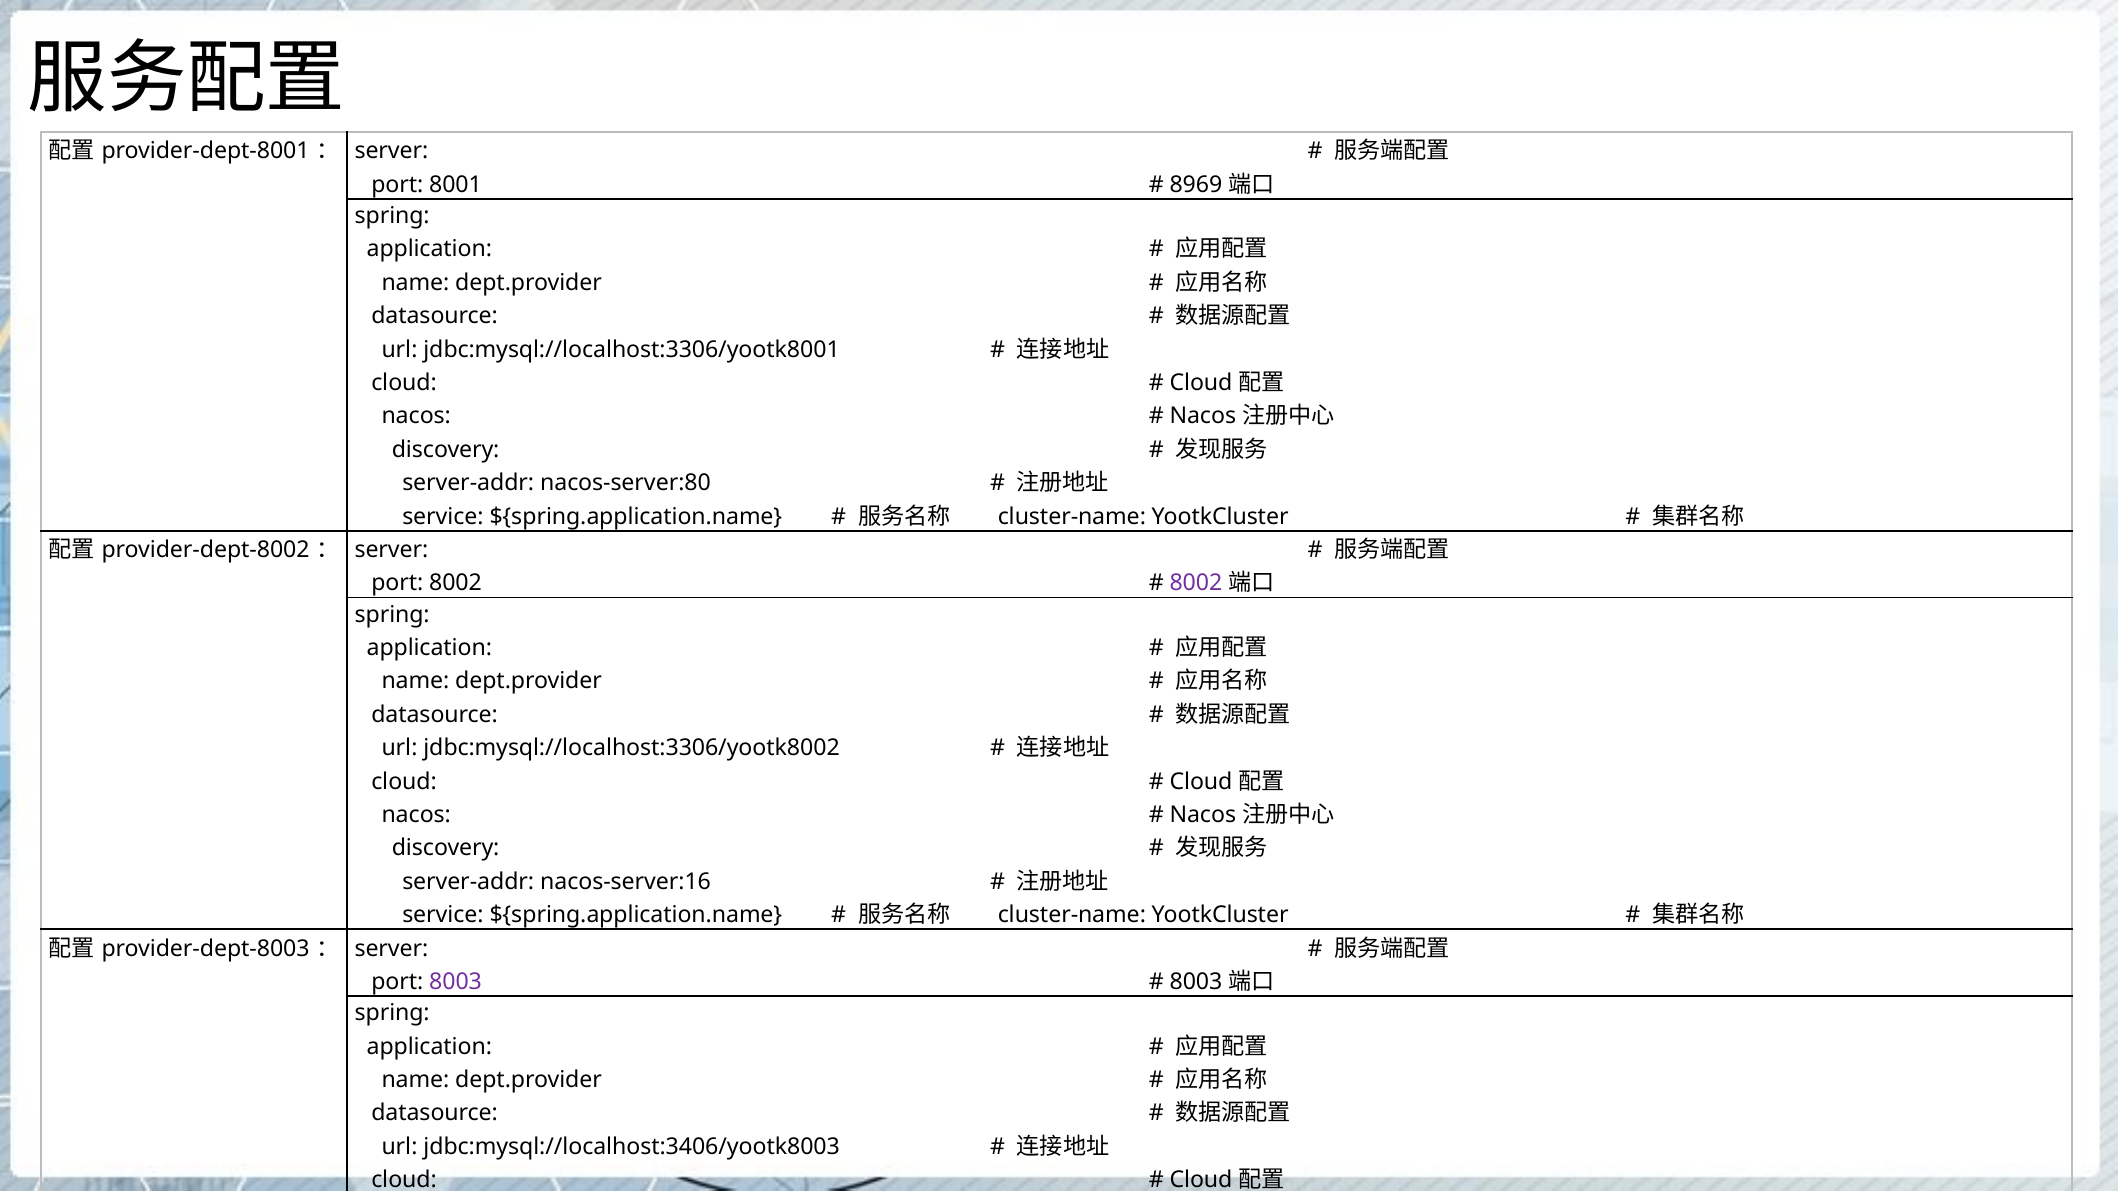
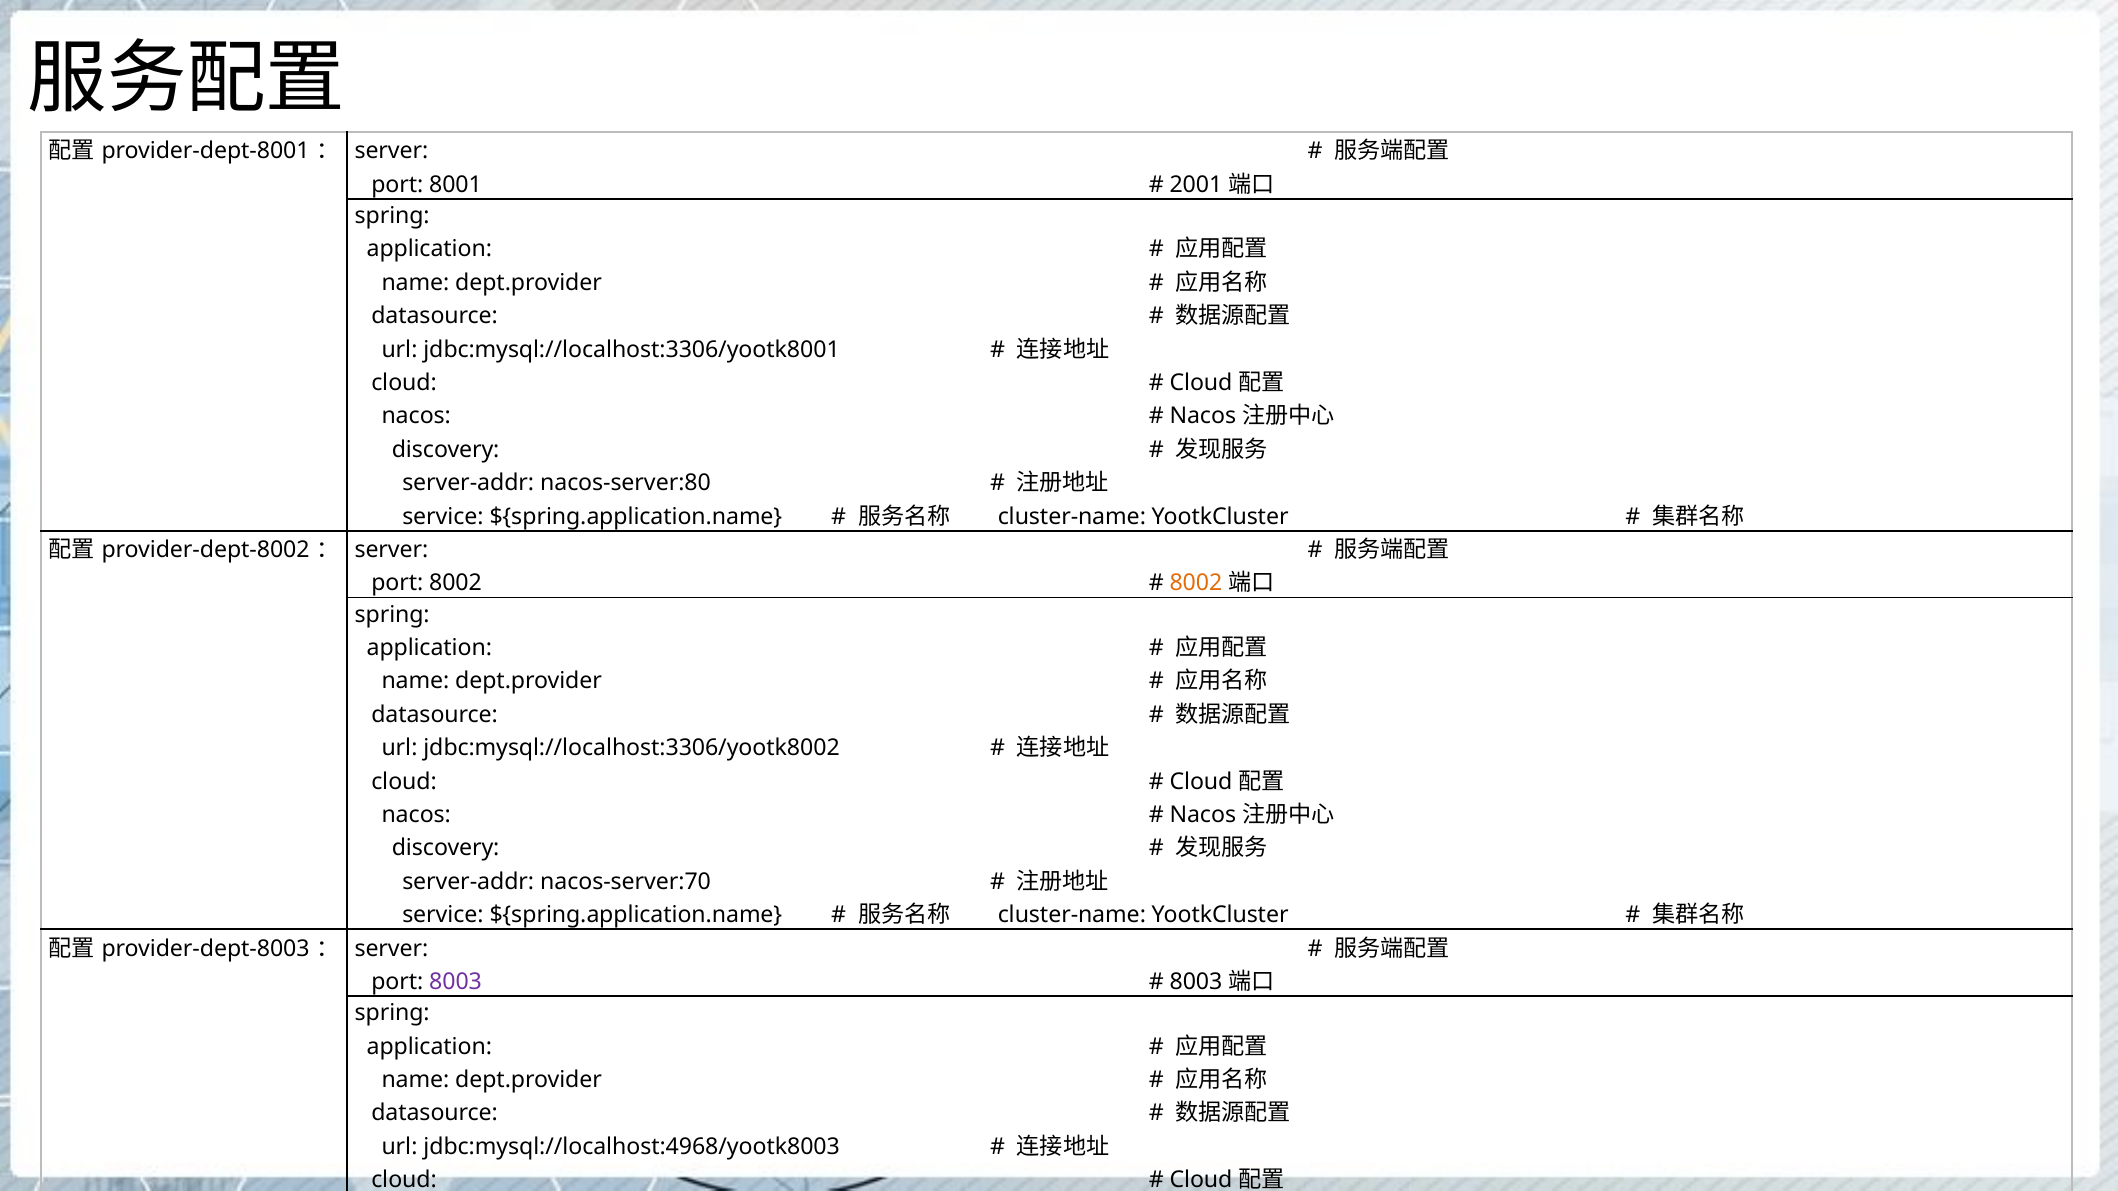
8969: 8969 -> 2001 (1196, 185)
8002 colour: purple -> orange (1196, 583)
nacos-server:16: nacos-server:16 -> nacos-server:70 (626, 882)
jdbc:mysql://localhost:3406/yootk8003: jdbc:mysql://localhost:3406/yootk8003 -> jdbc:mysql://localhost:4968/yootk8003 (632, 1147)
